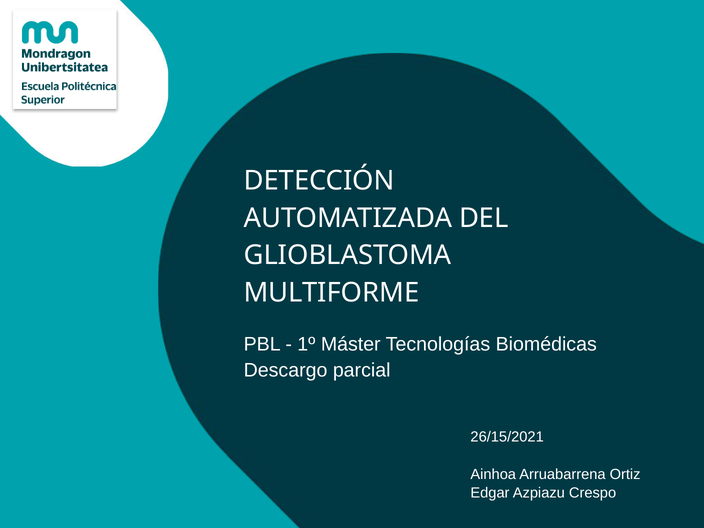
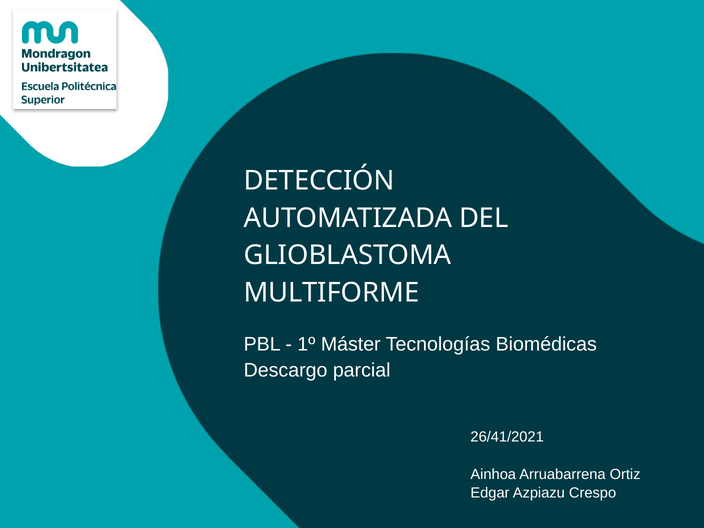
26/15/2021: 26/15/2021 -> 26/41/2021 (507, 437)
